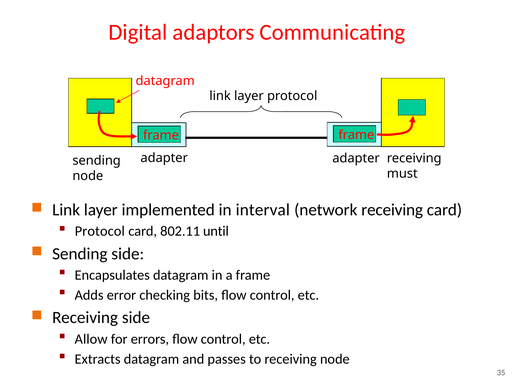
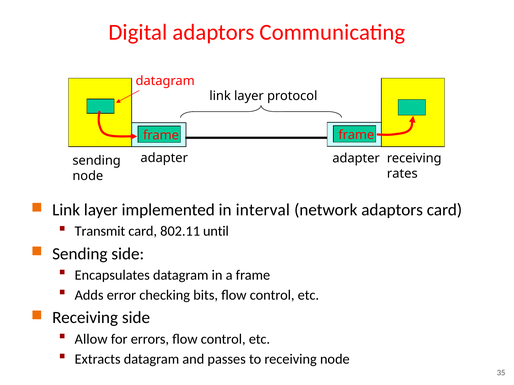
must: must -> rates (402, 174)
network receiving: receiving -> adaptors (392, 210)
Protocol: Protocol -> Transmit (100, 232)
